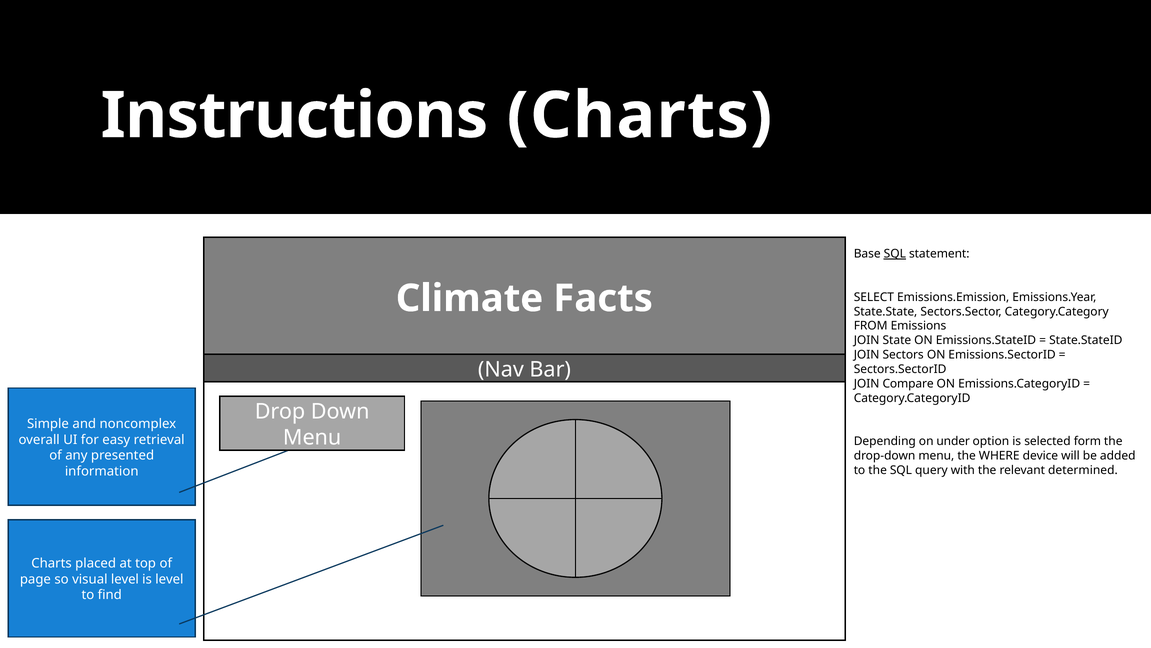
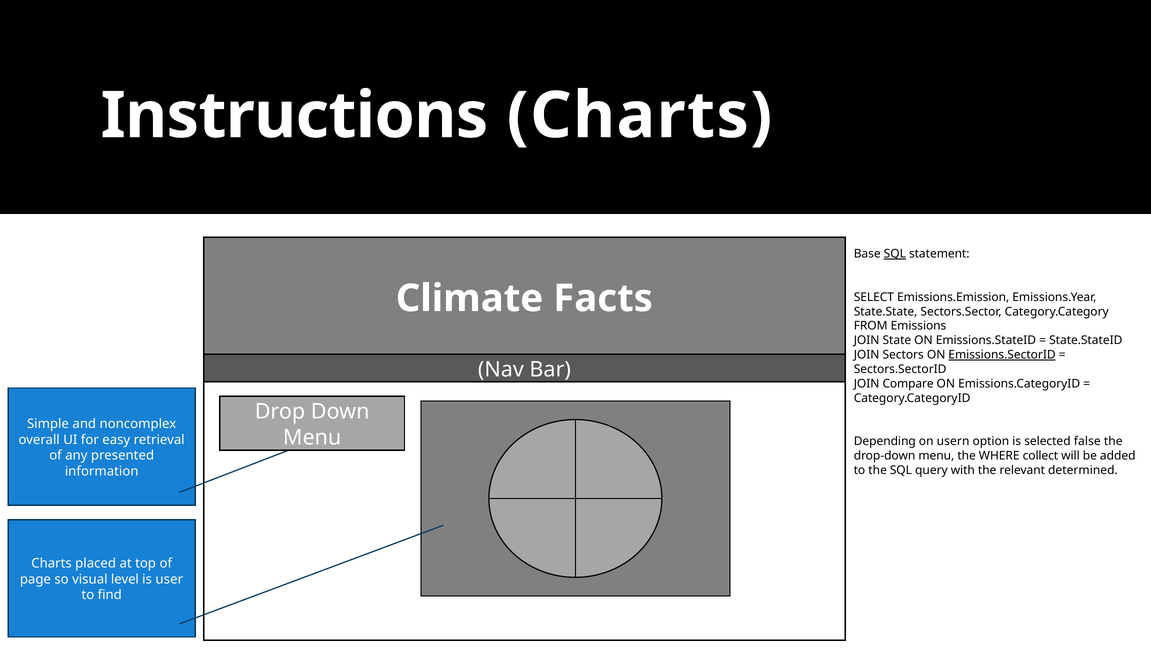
Emissions.SectorID underline: none -> present (1002, 355)
under: under -> usern (953, 441)
form: form -> false (1087, 441)
device: device -> collect (1040, 455)
is level: level -> user (169, 579)
